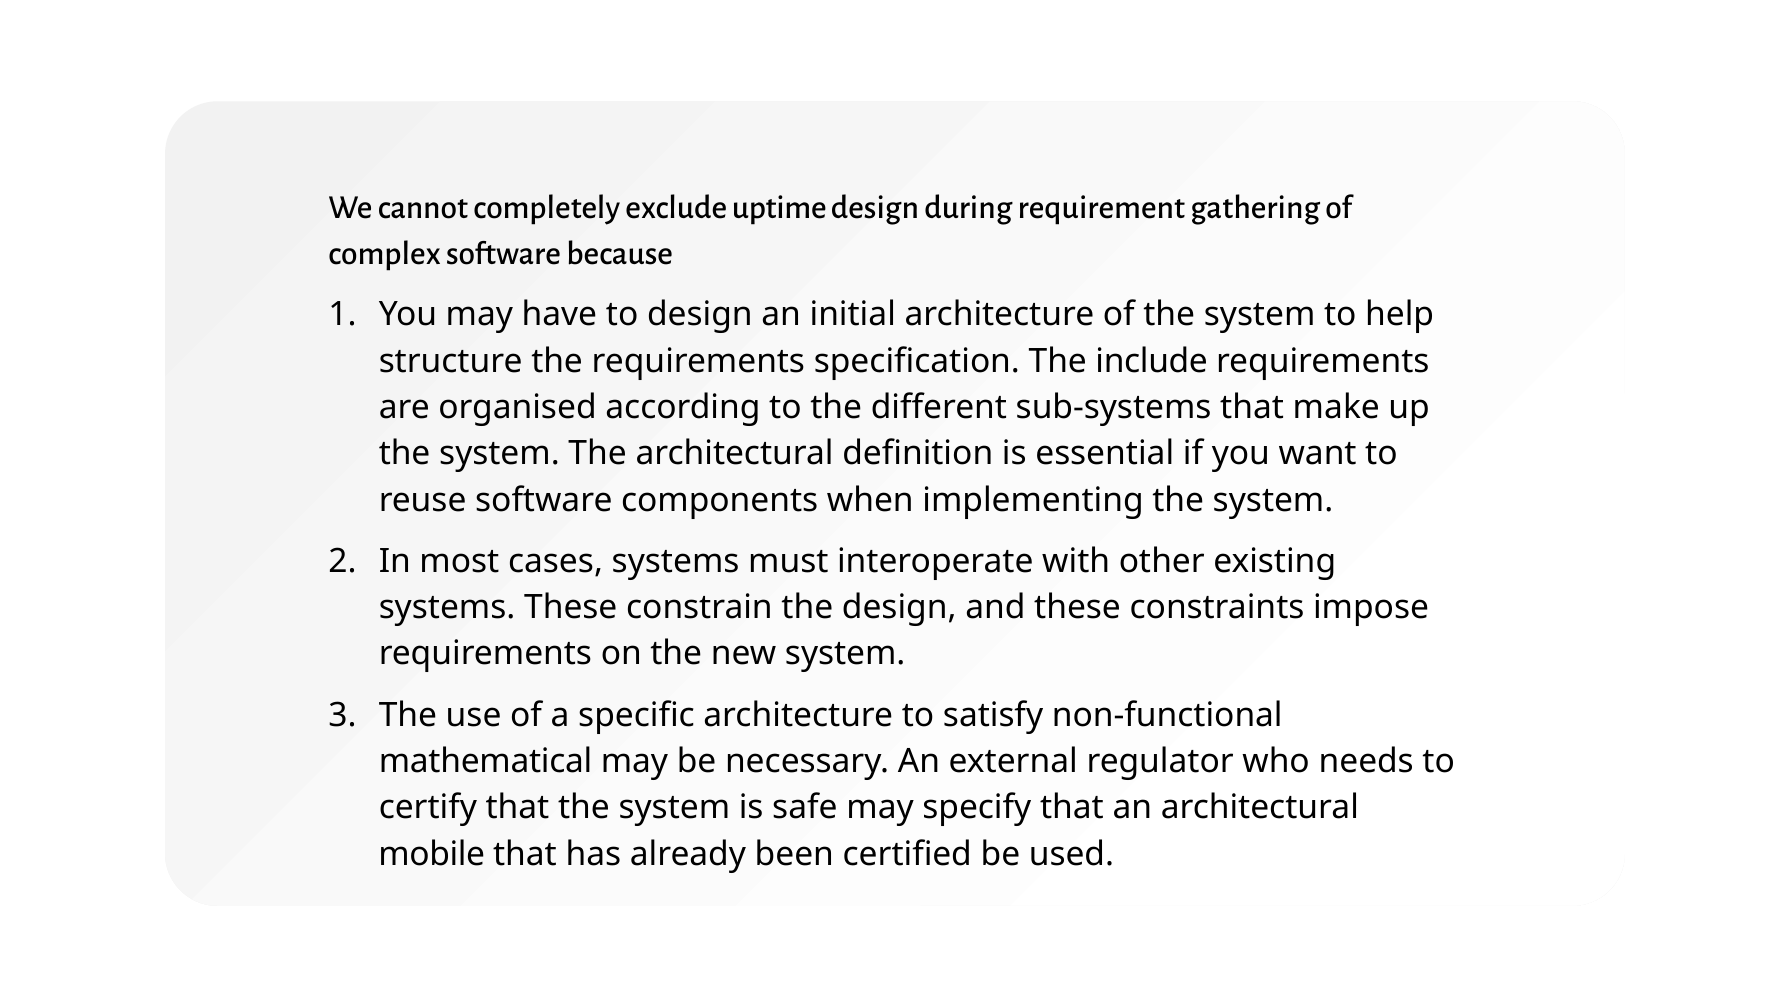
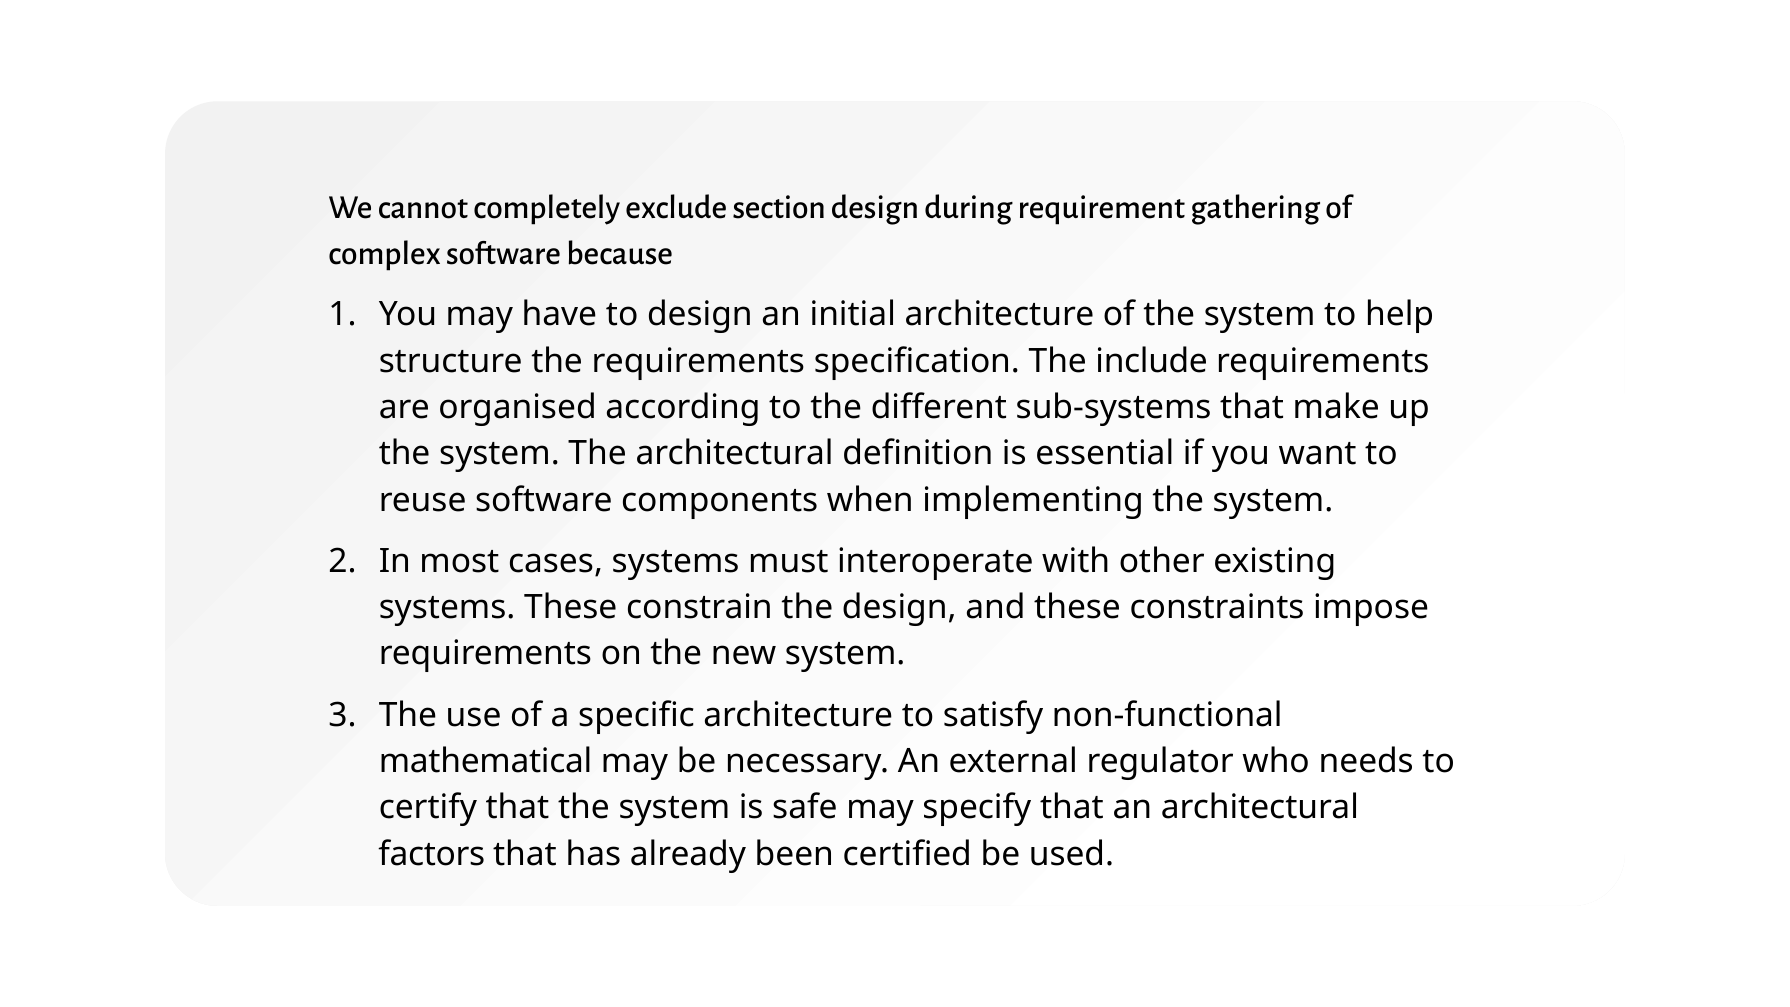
uptime: uptime -> section (779, 207)
mobile: mobile -> factors (432, 854)
